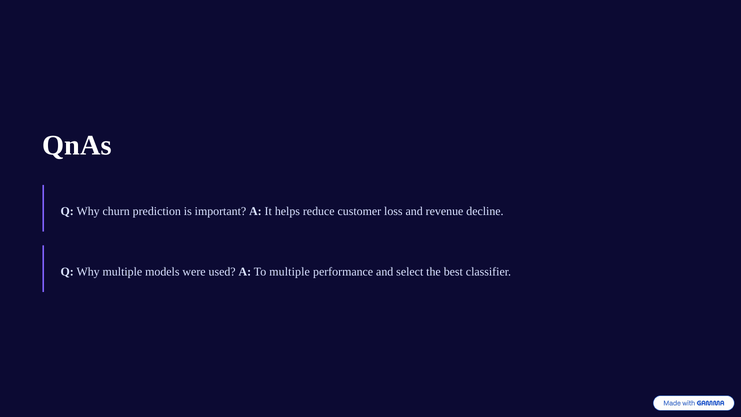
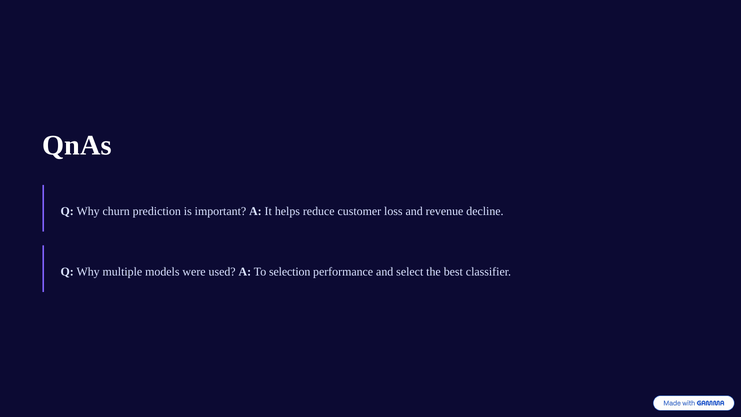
To multiple: multiple -> selection (290, 272)
